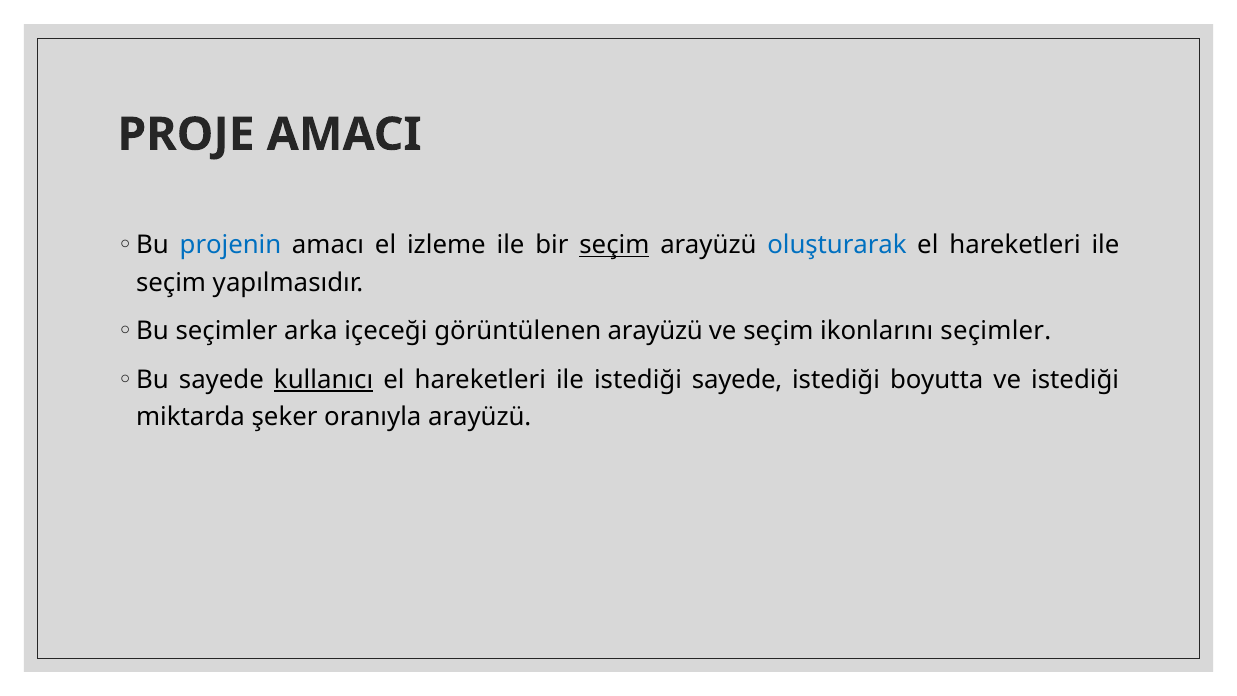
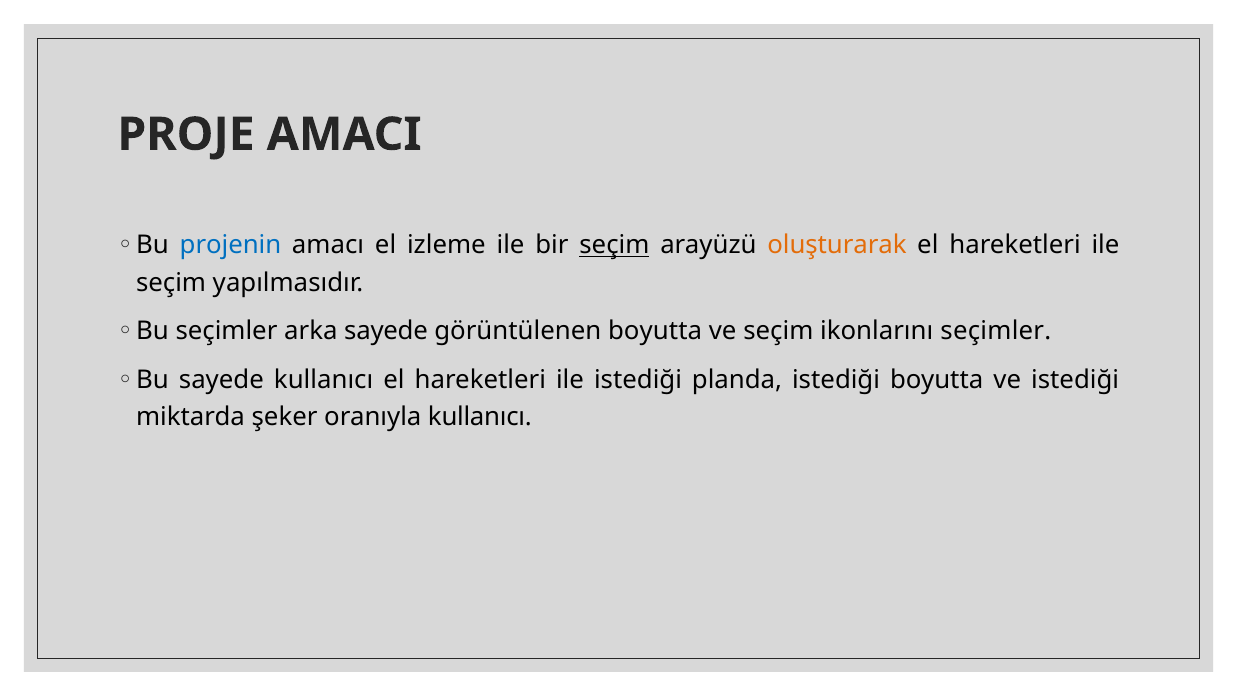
oluşturarak colour: blue -> orange (837, 245)
arka içeceği: içeceği -> sayede (386, 331)
görüntülenen arayüzü: arayüzü -> boyutta (655, 331)
kullanıcı underline: present -> none (324, 380)
istediği sayede: sayede -> planda (737, 380)
oranıyla arayüzü: arayüzü -> kullanıcı (480, 417)
